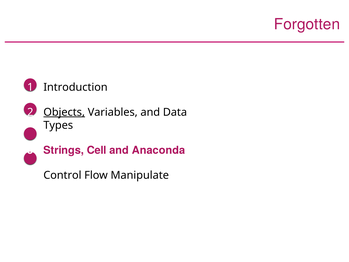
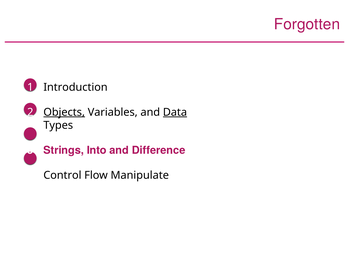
Data underline: none -> present (175, 112)
Cell: Cell -> Into (97, 150)
Anaconda: Anaconda -> Difference (159, 150)
